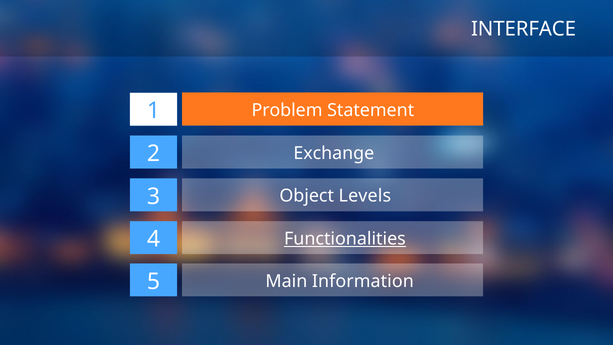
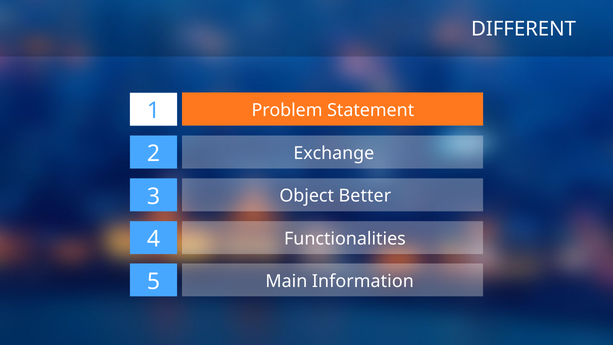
INTERFACE: INTERFACE -> DIFFERENT (524, 29)
Levels: Levels -> Better (365, 196)
Functionalities underline: present -> none (345, 239)
